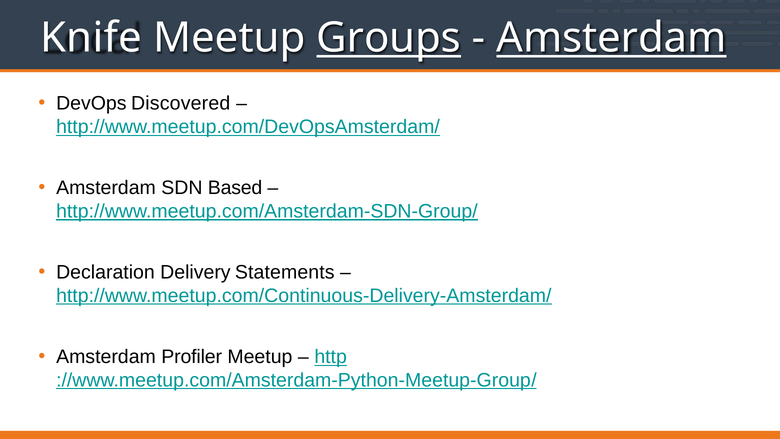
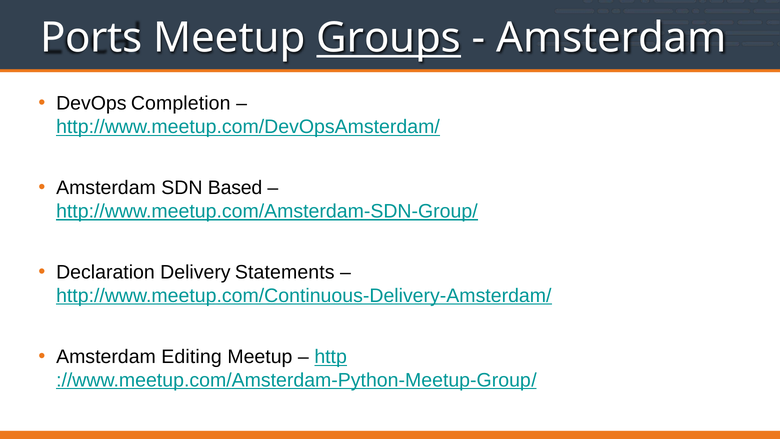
Knife: Knife -> Ports (91, 38)
Amsterdam underline: present -> none (612, 38)
Discovered: Discovered -> Completion (181, 103)
Profiler: Profiler -> Editing (192, 356)
